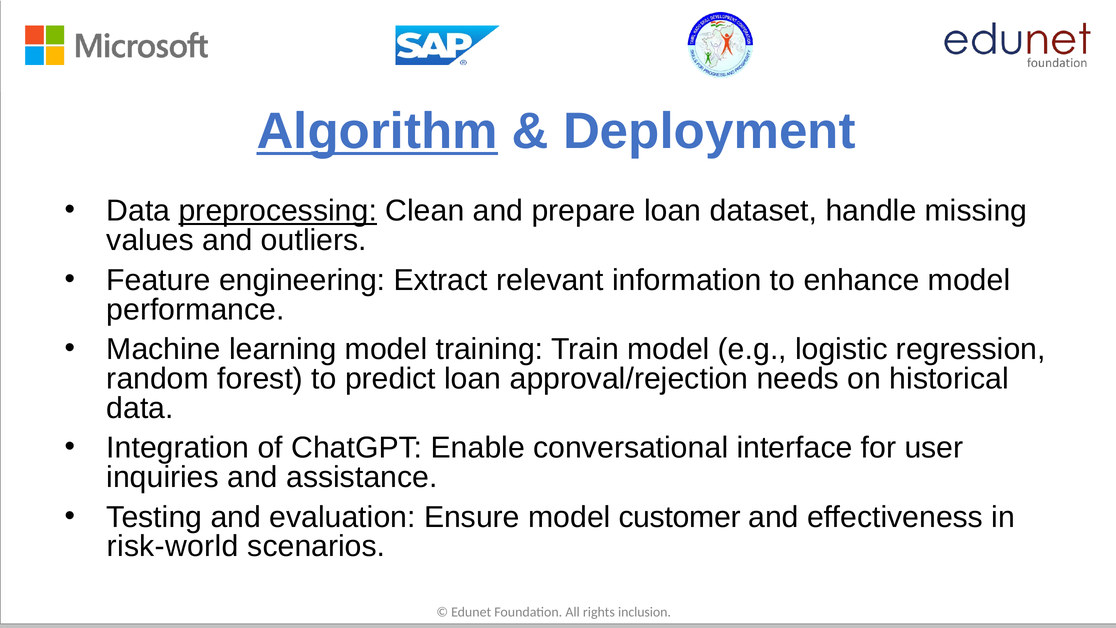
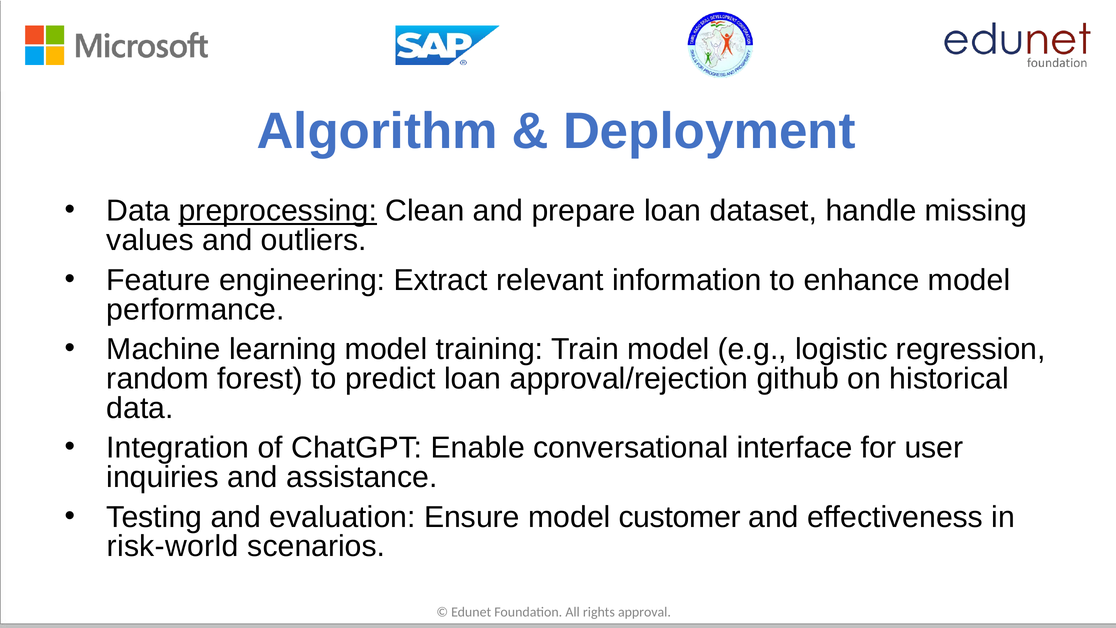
Algorithm underline: present -> none (377, 131)
needs: needs -> github (798, 379)
inclusion: inclusion -> approval (644, 612)
